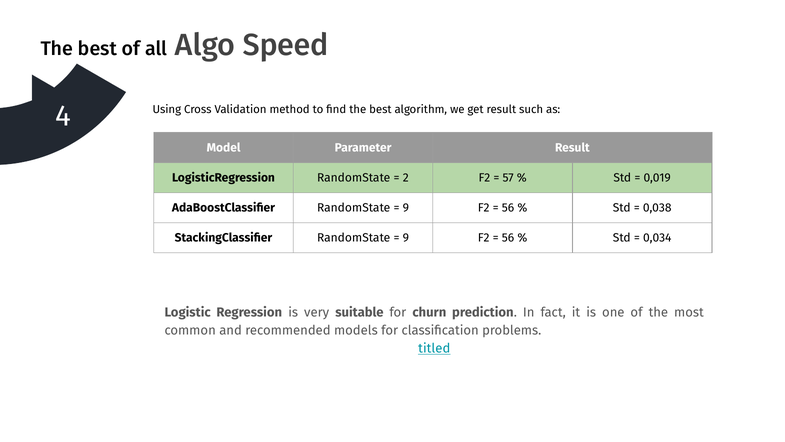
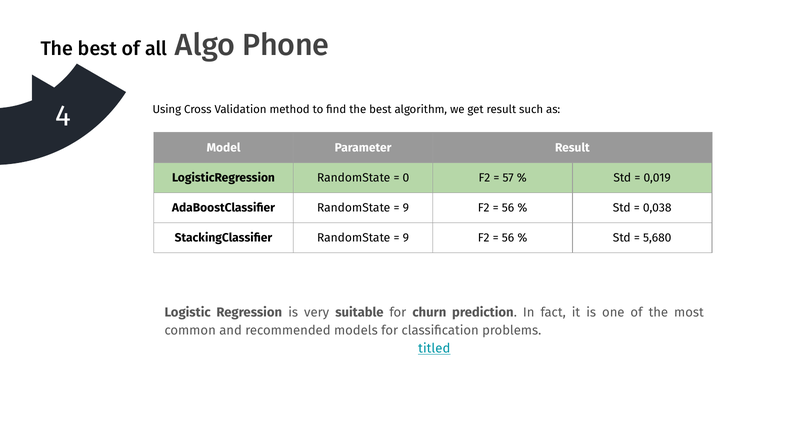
Speed: Speed -> Phone (286, 45)
2: 2 -> 0 (406, 178)
0,034: 0,034 -> 5,680 (657, 238)
